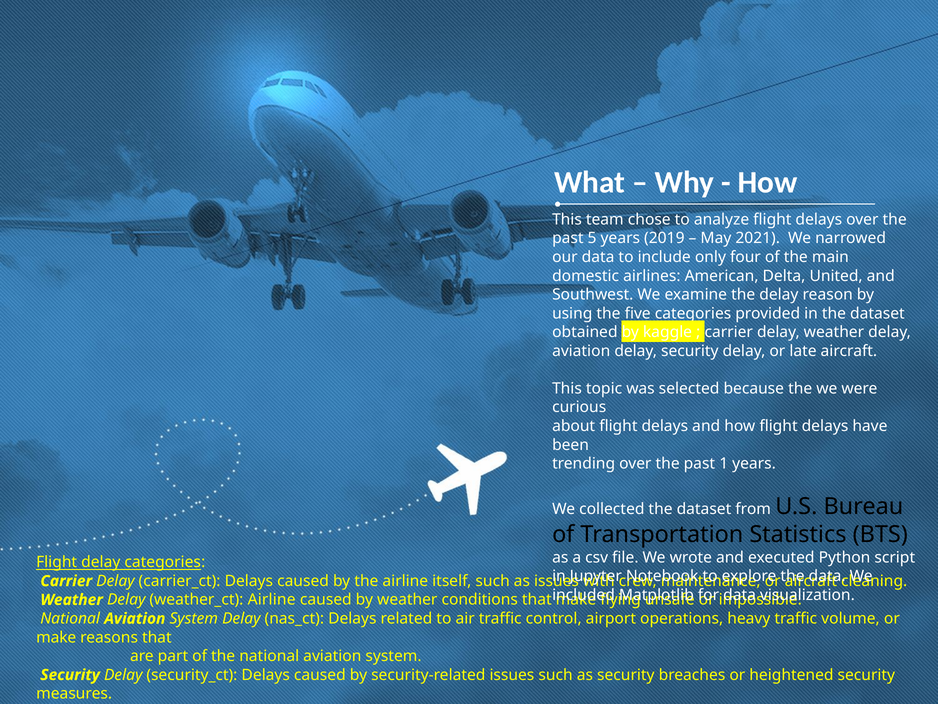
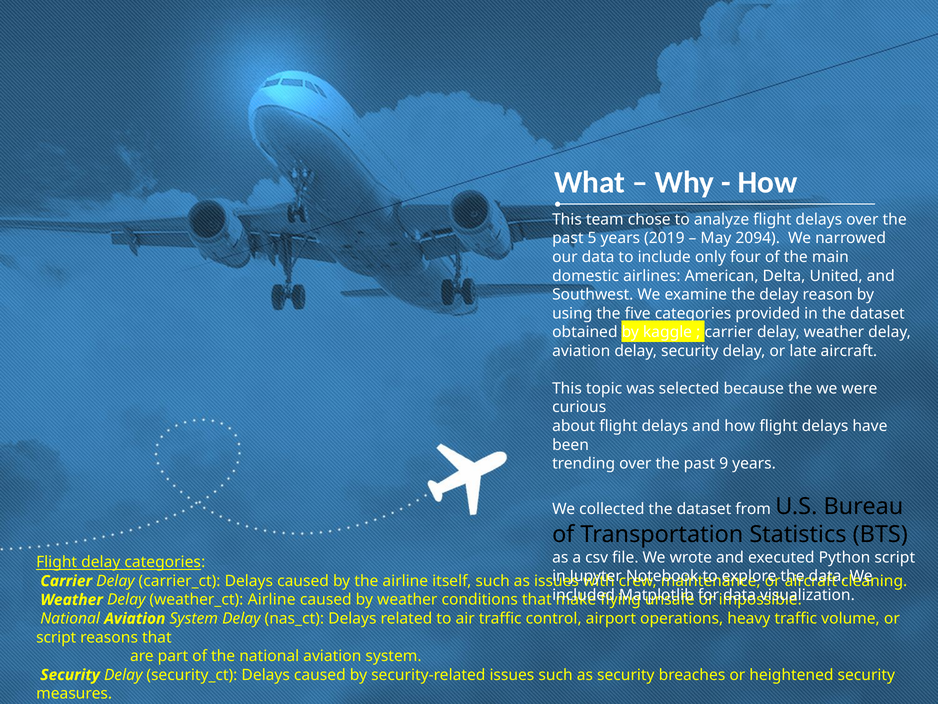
2021: 2021 -> 2094 (758, 238)
1: 1 -> 9 (724, 463)
make: make -> script (56, 637)
